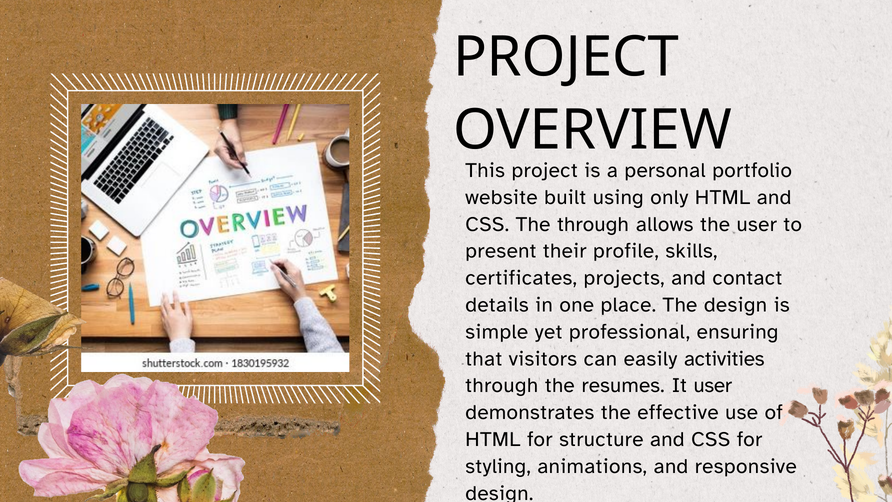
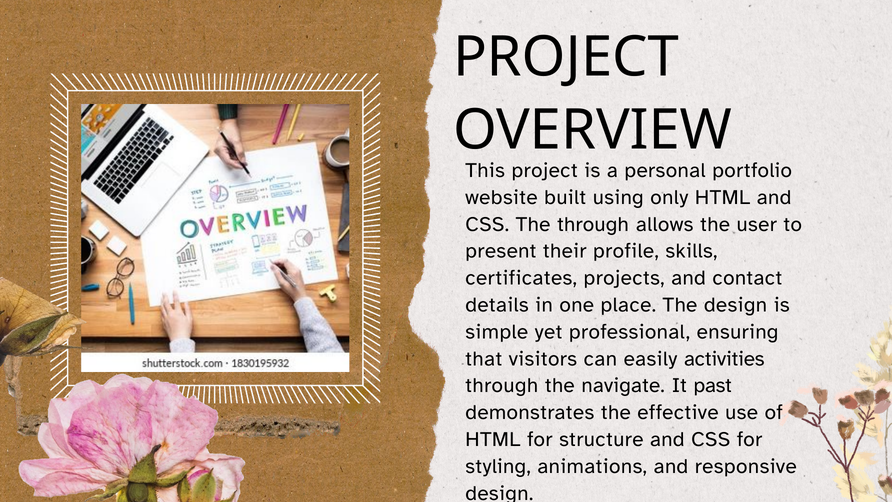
resumes: resumes -> navigate (623, 385)
It user: user -> past (713, 385)
